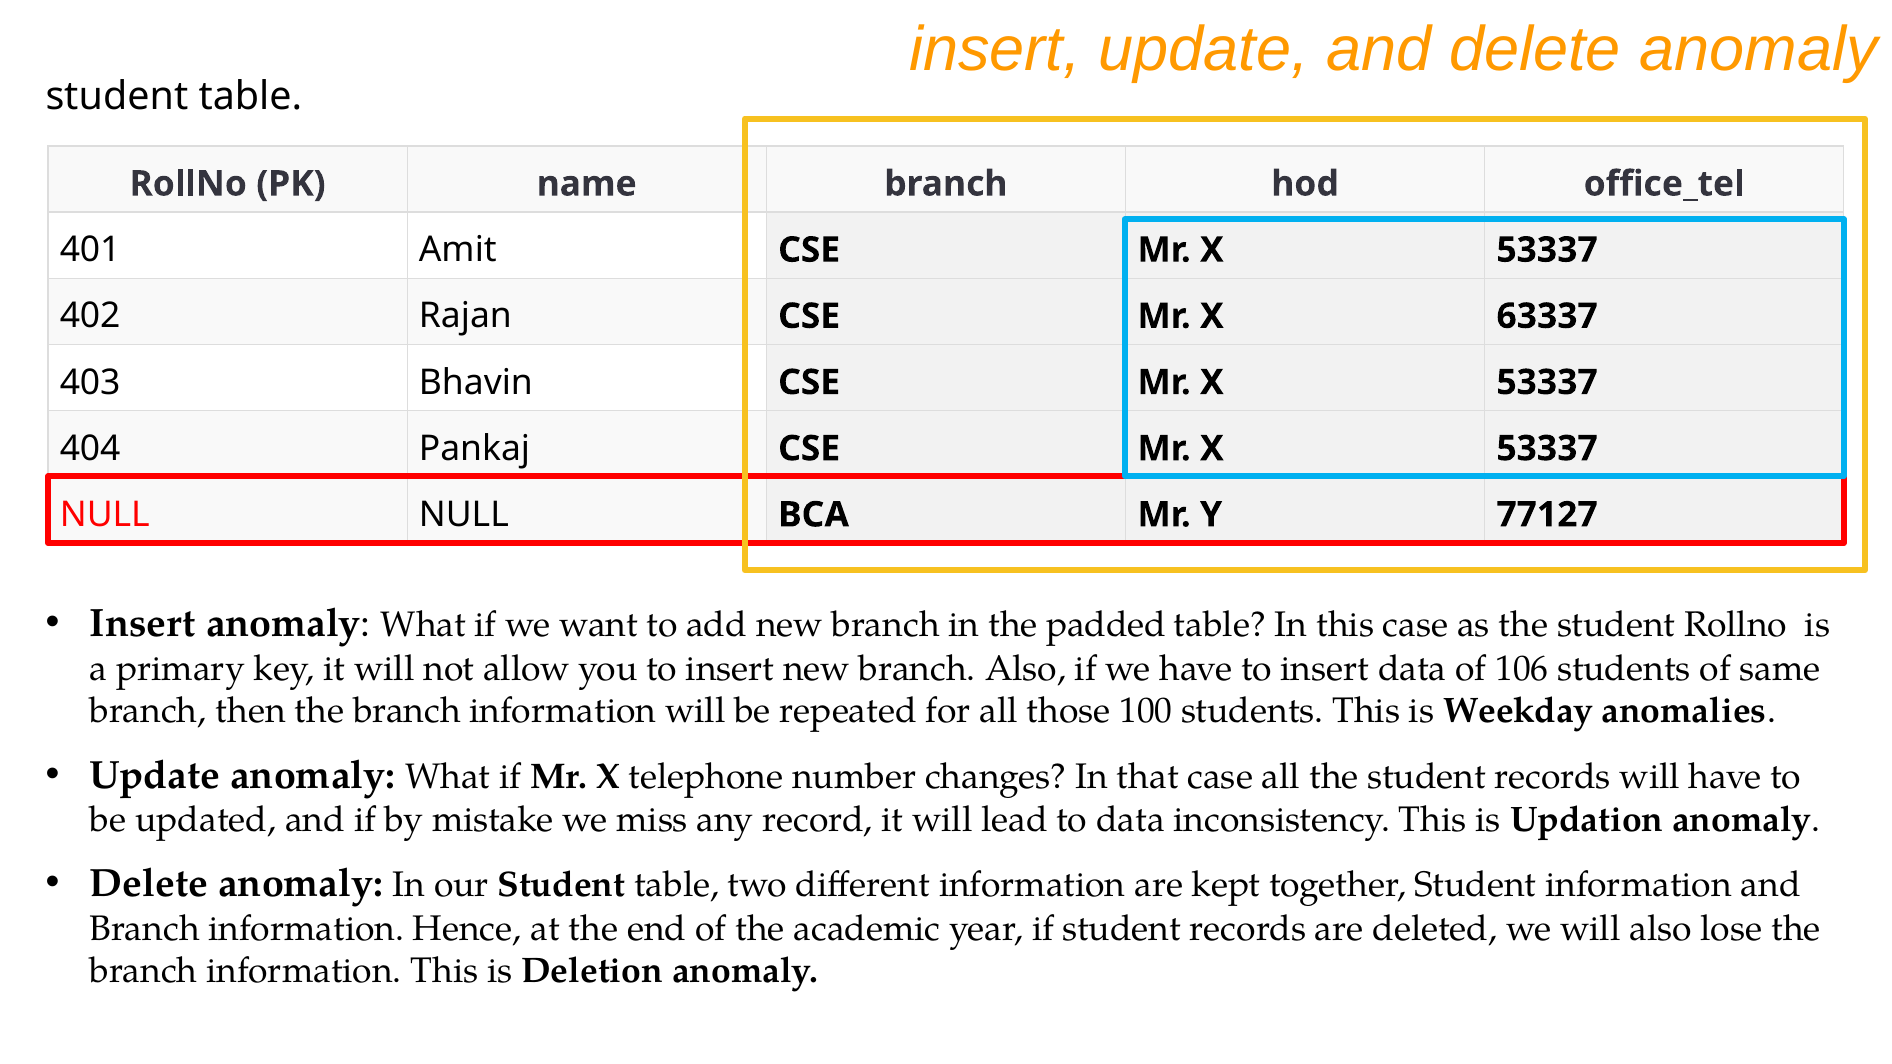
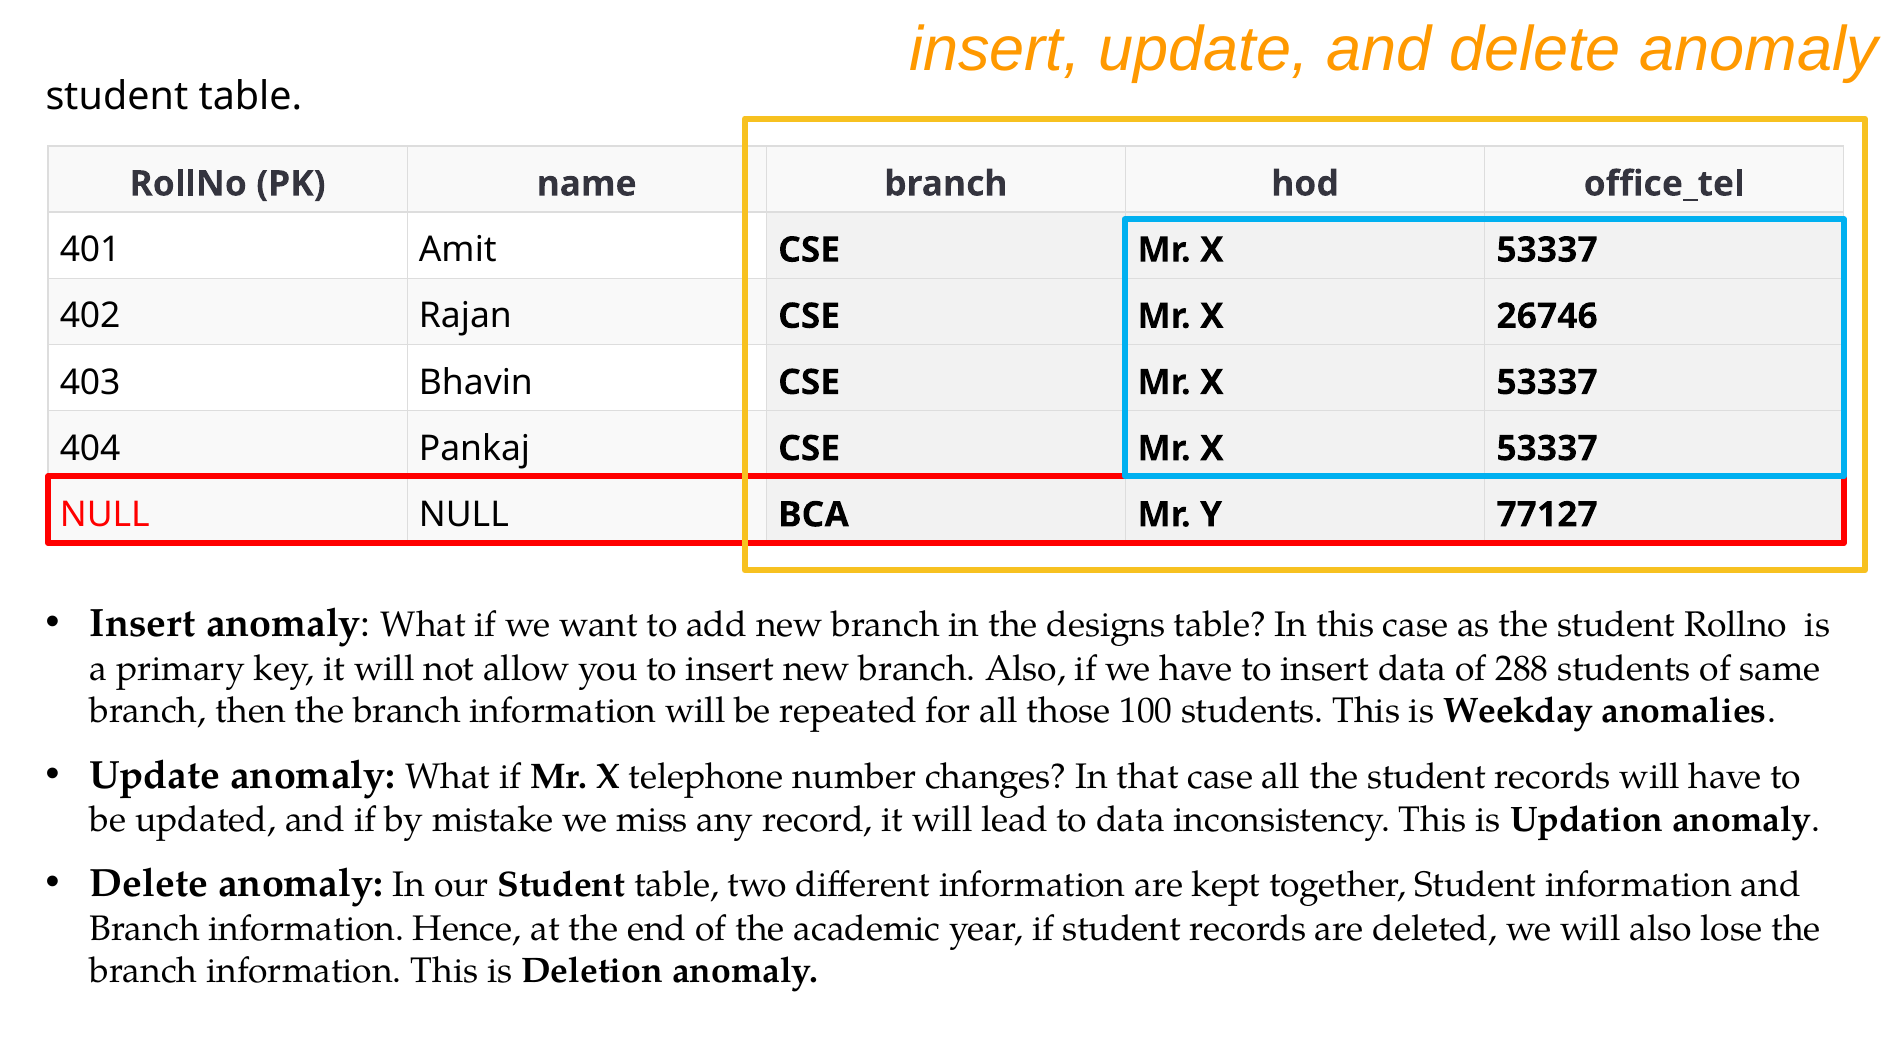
63337: 63337 -> 26746 (1547, 316)
padded: padded -> designs (1106, 625)
106: 106 -> 288 (1522, 669)
